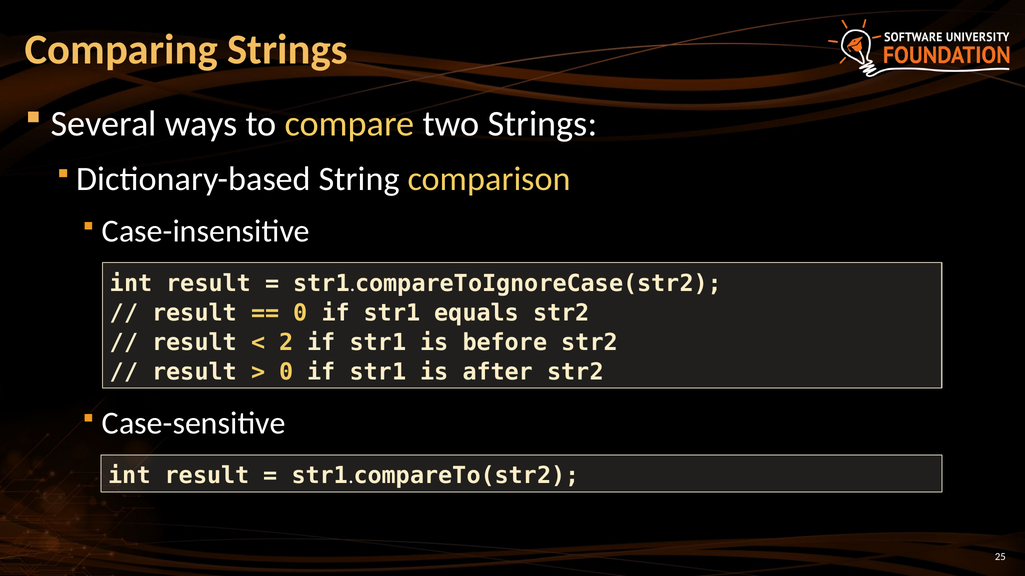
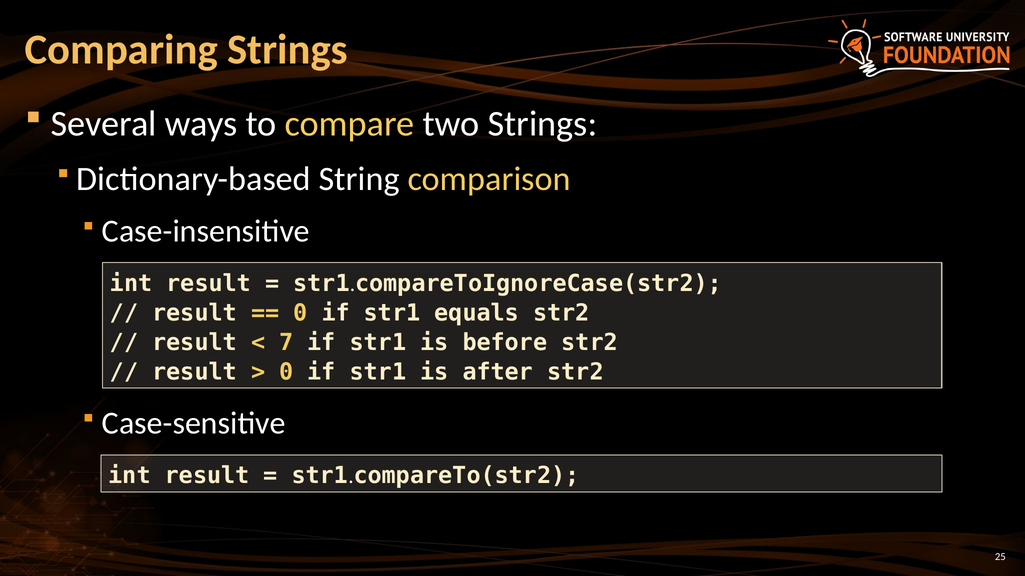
2: 2 -> 7 (286, 343)
